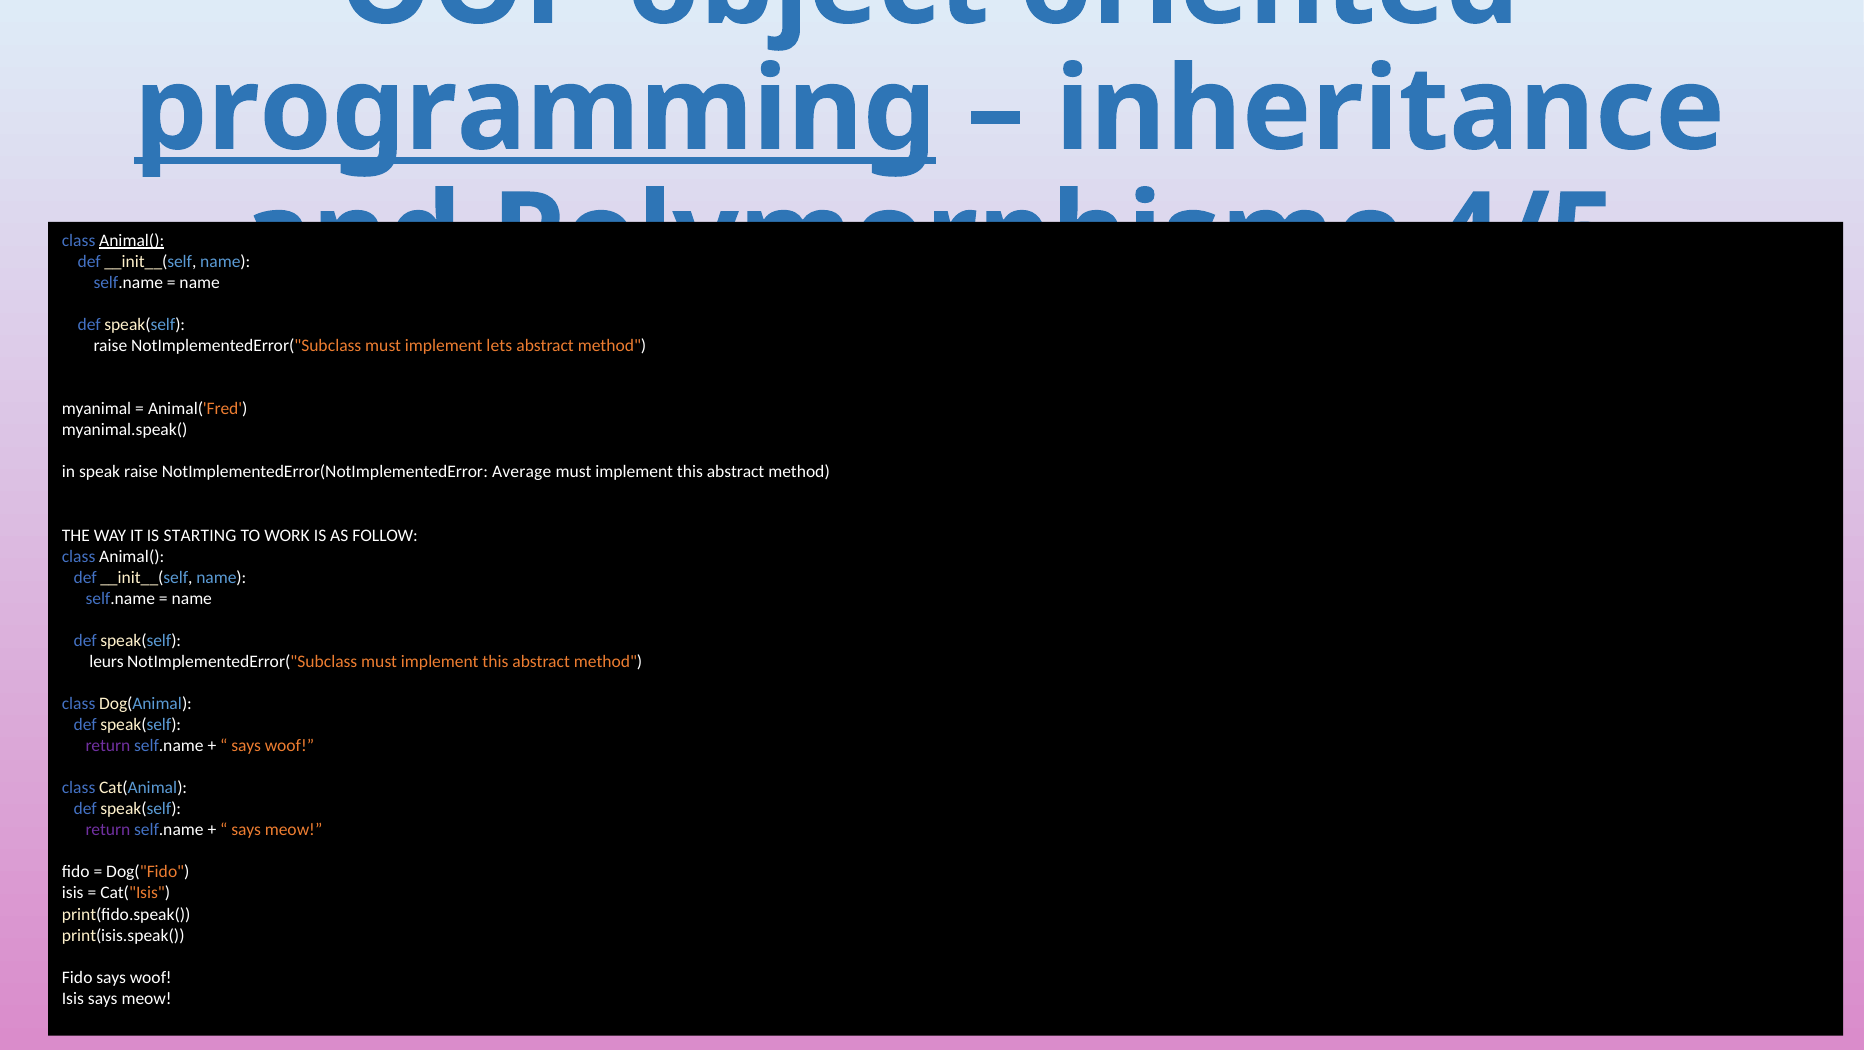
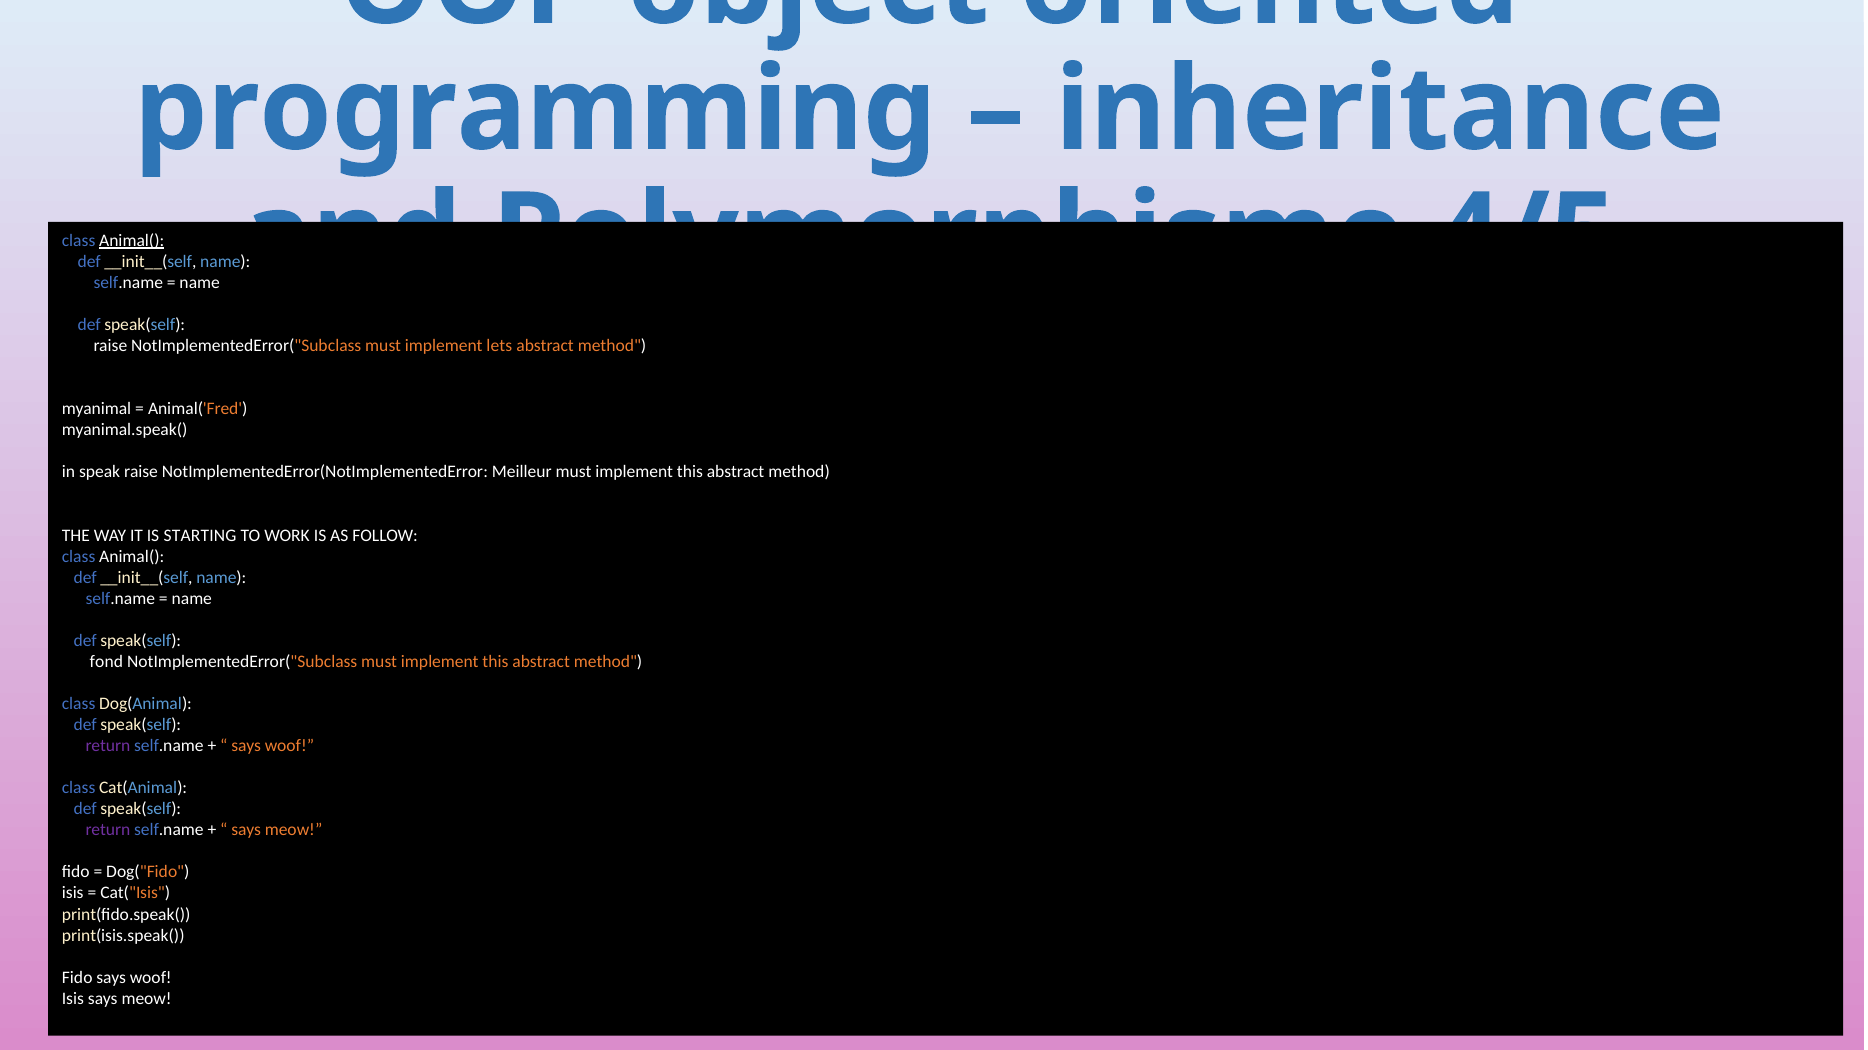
programming underline: present -> none (535, 110)
Average: Average -> Meilleur (522, 472)
leurs: leurs -> fond (106, 662)
